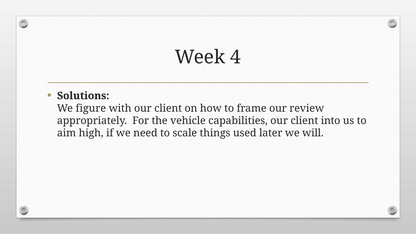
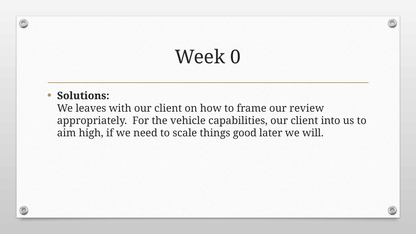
4: 4 -> 0 (236, 57)
figure: figure -> leaves (91, 108)
used: used -> good (245, 133)
